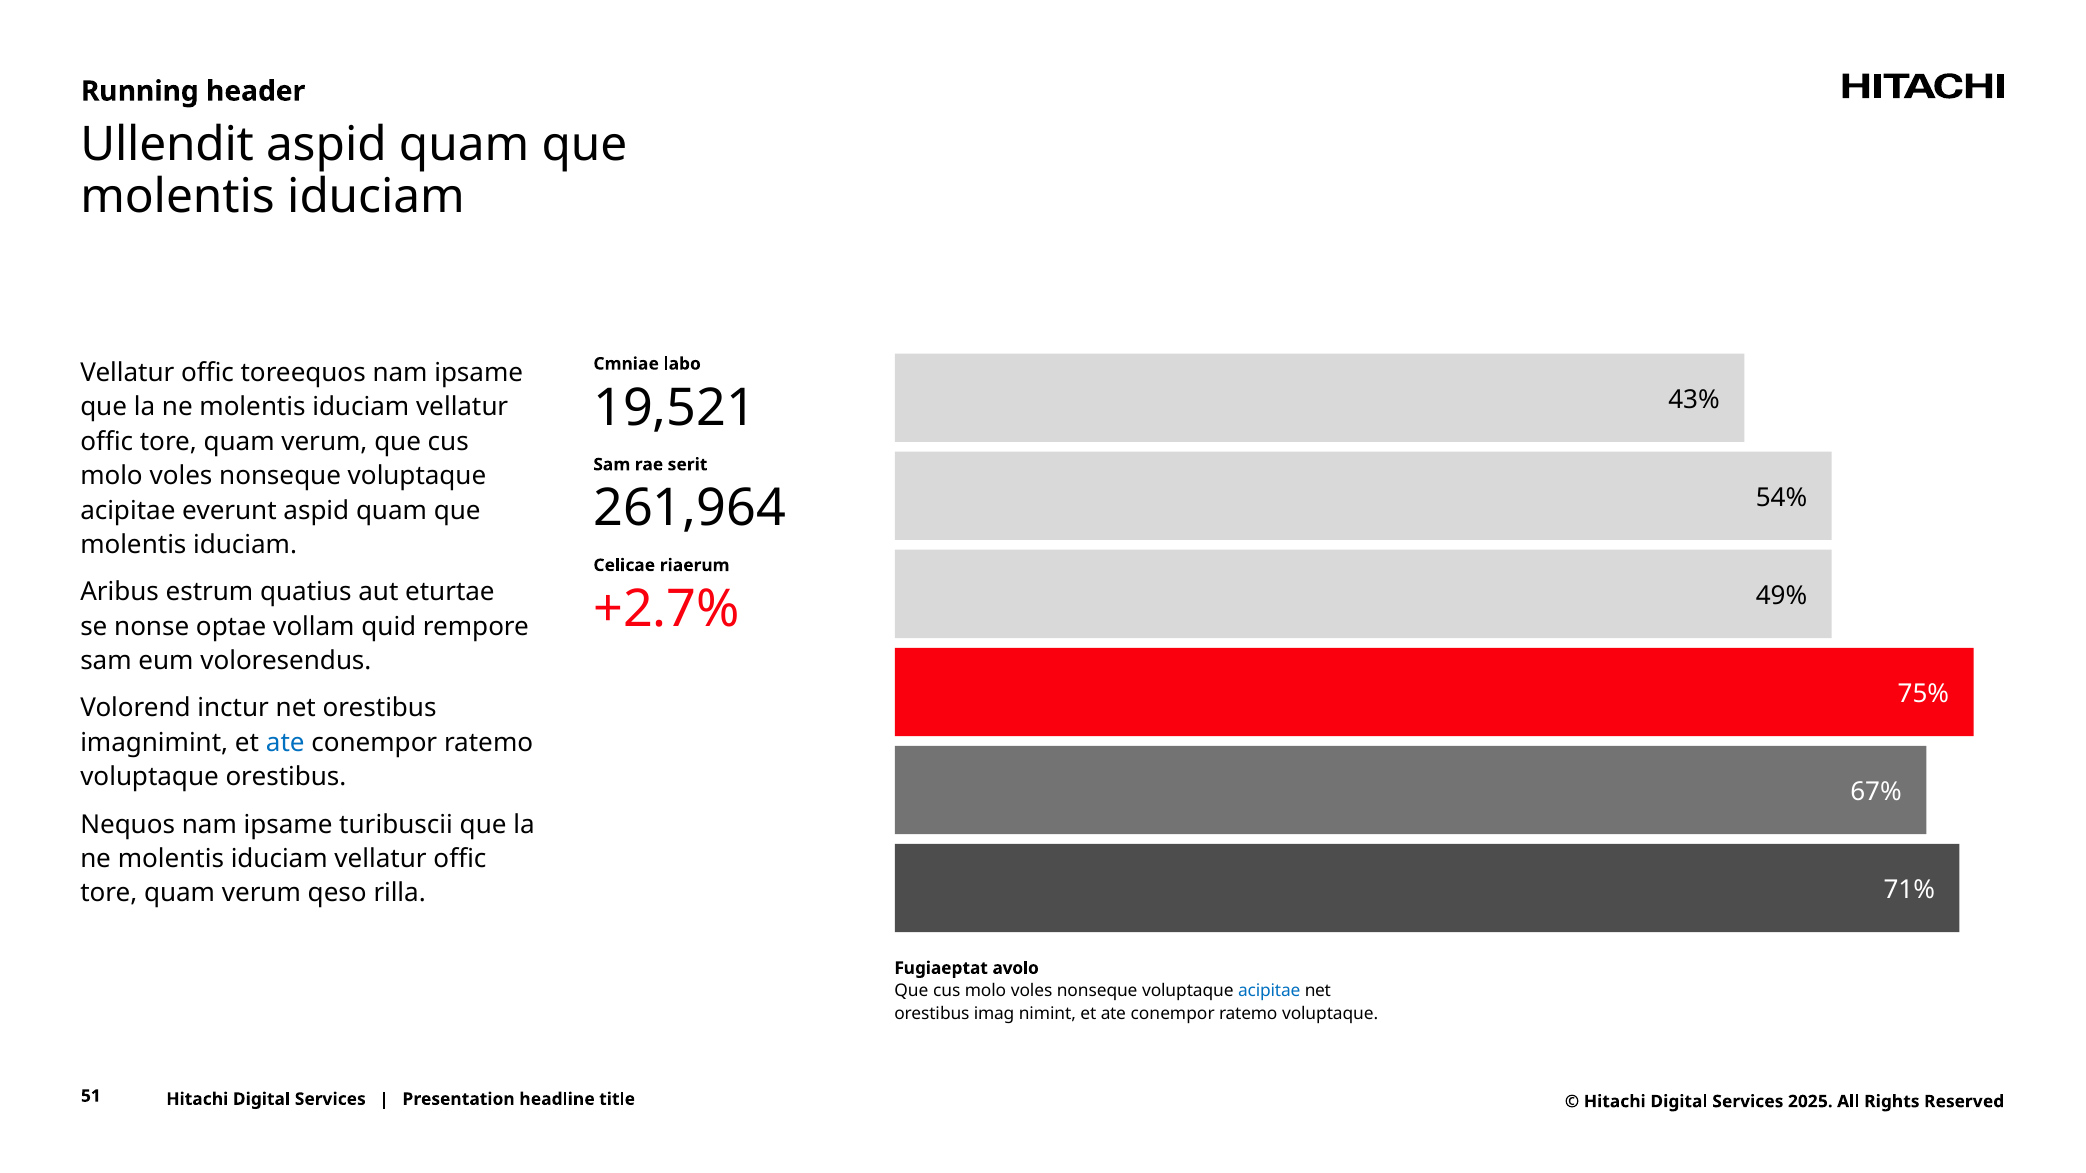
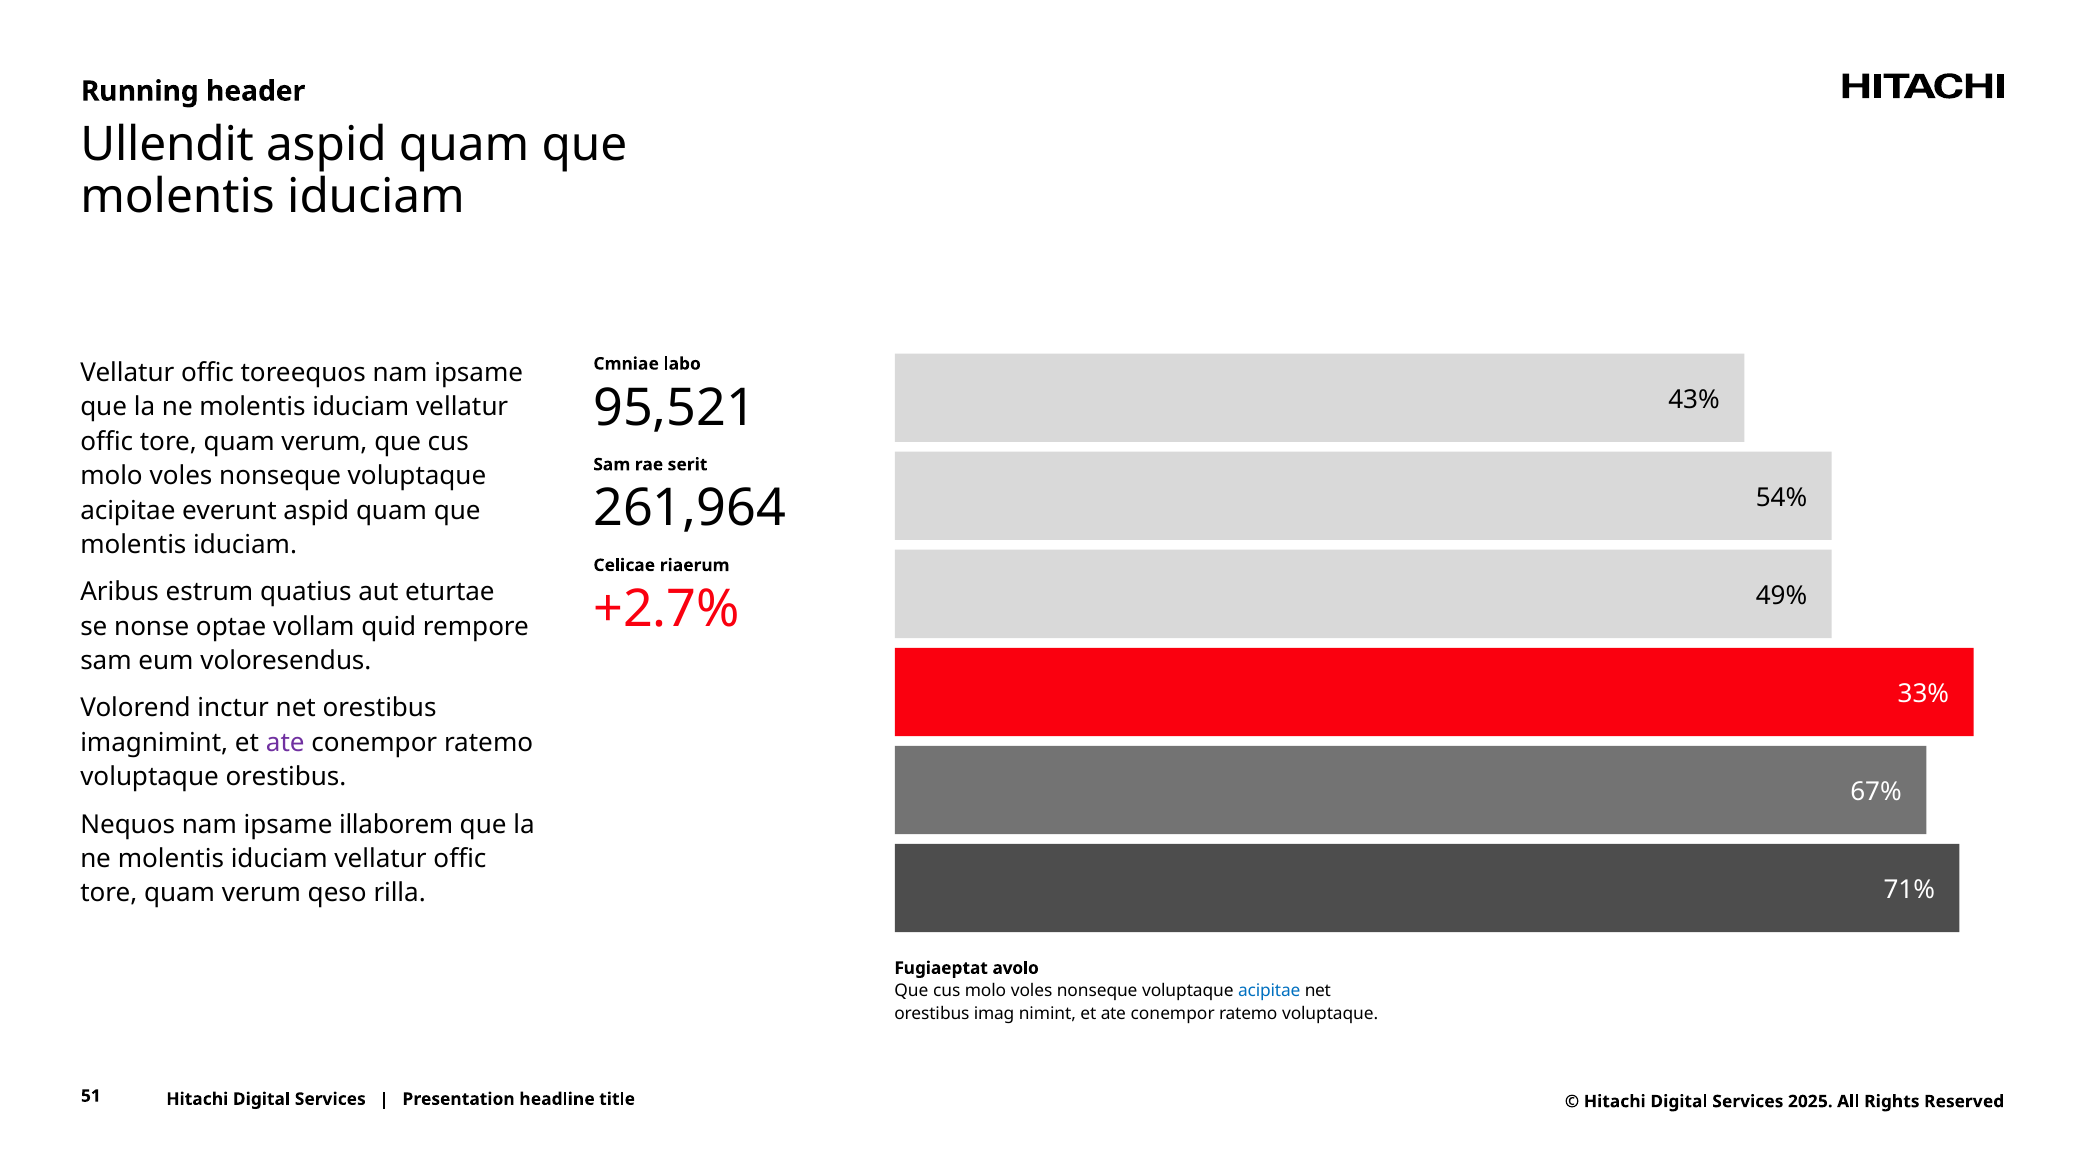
19,521: 19,521 -> 95,521 (675, 408)
75%: 75% -> 33% (1923, 694)
ate colour: blue -> purple (285, 743)
turibuscii: turibuscii -> illaborem (396, 825)
